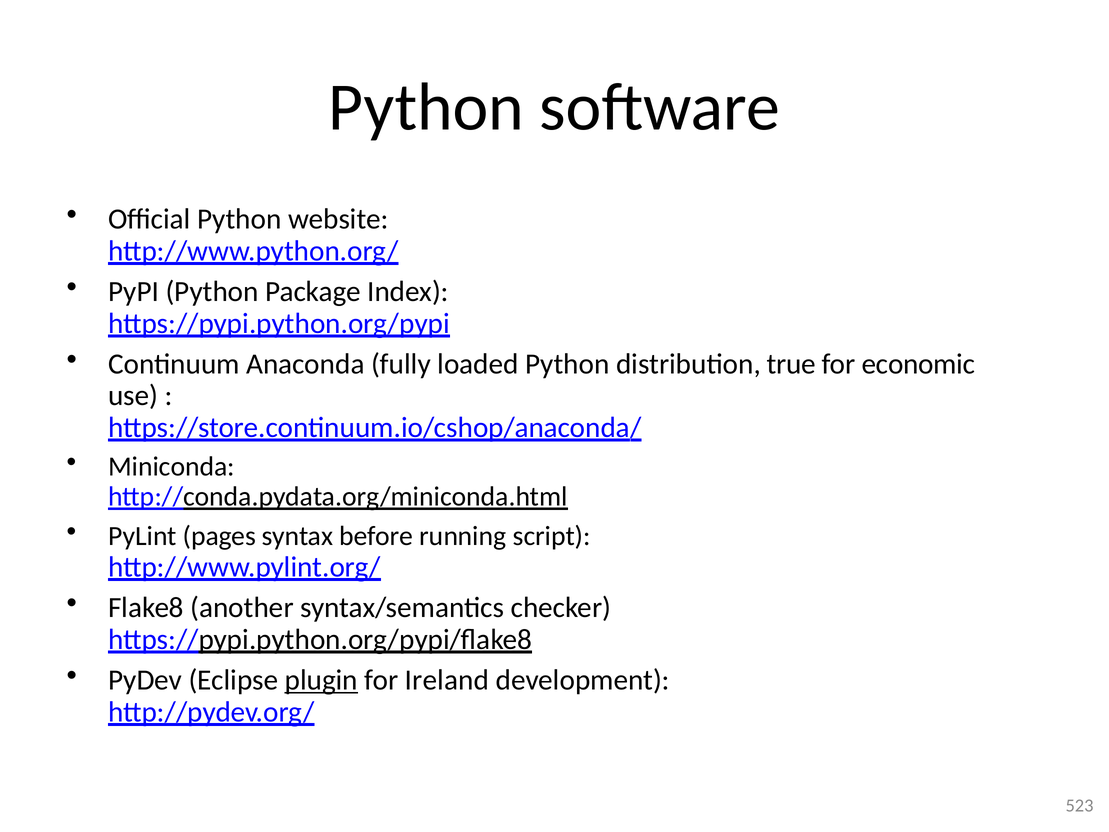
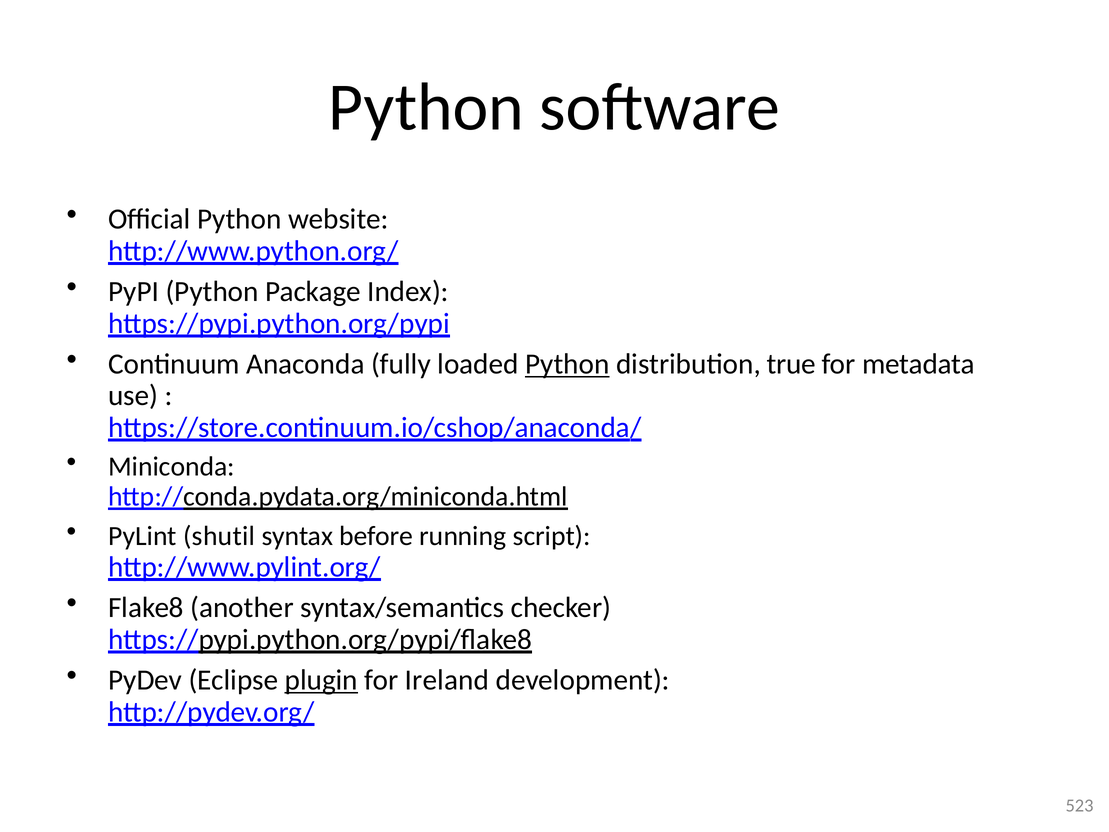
Python underline: none -> present (567, 364)
economic: economic -> metadata (918, 364)
pages: pages -> shutil (219, 536)
